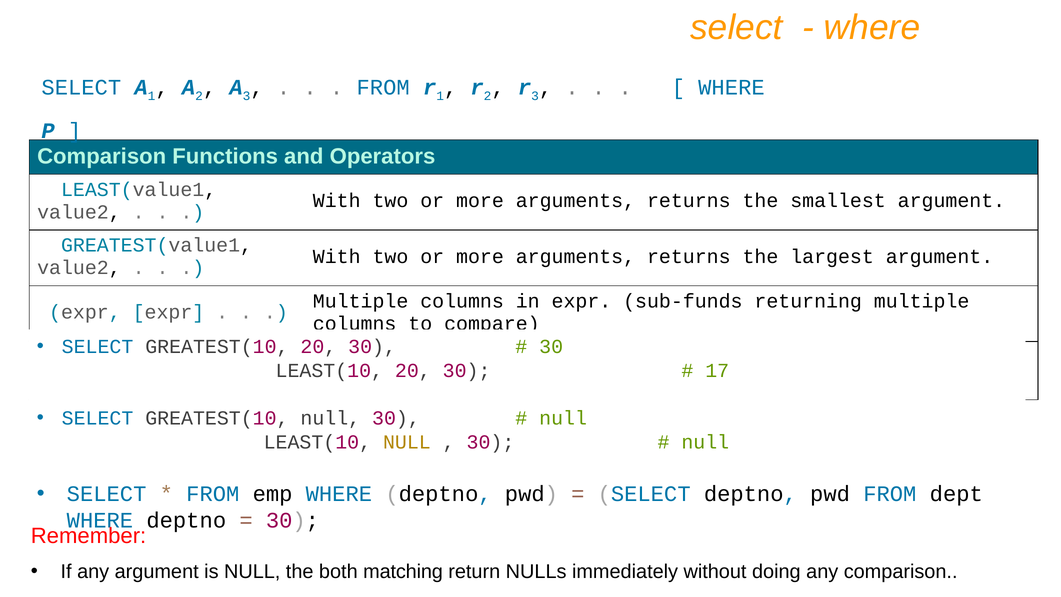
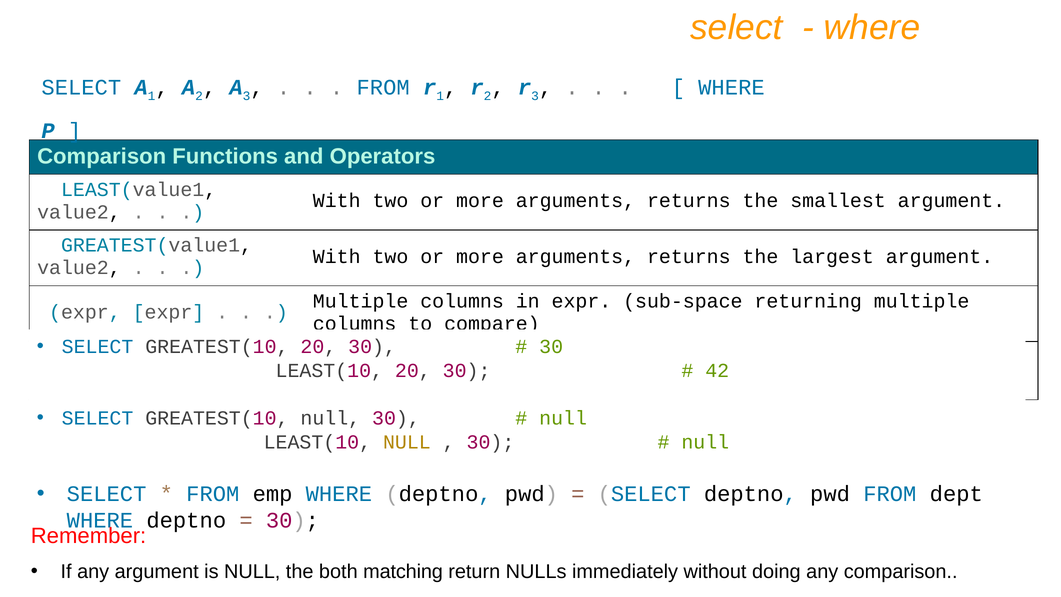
sub-funds: sub-funds -> sub-space (683, 301)
17: 17 -> 42 (717, 370)
